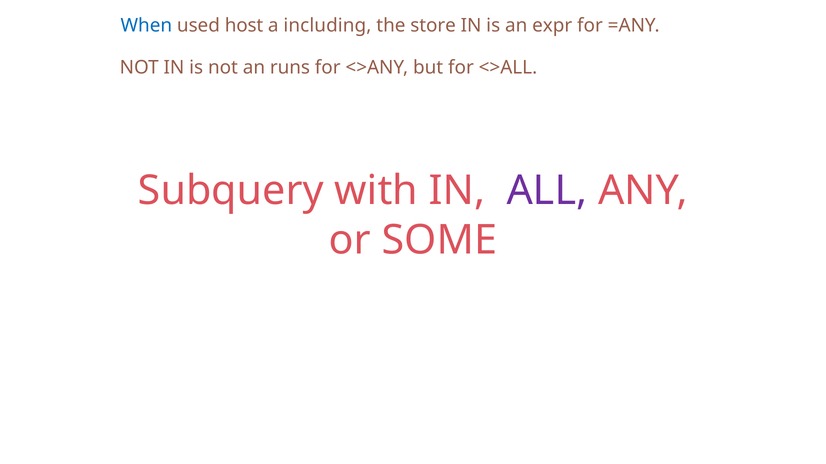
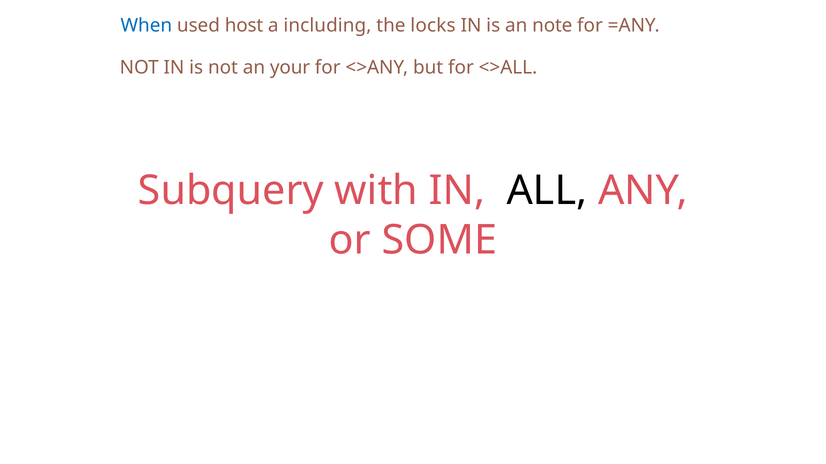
store: store -> locks (433, 26)
expr: expr -> note (552, 26)
runs: runs -> your (290, 67)
ALL colour: purple -> black (547, 191)
